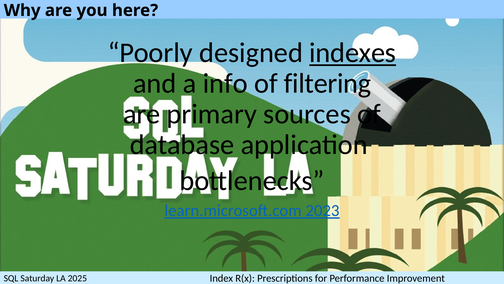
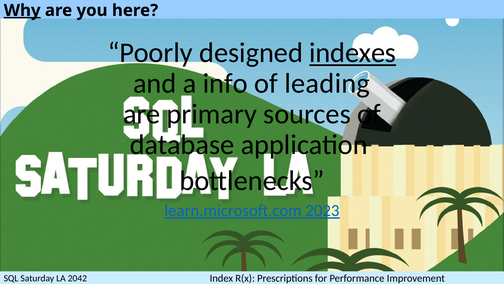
Why underline: none -> present (22, 10)
filtering: filtering -> leading (327, 83)
2025: 2025 -> 2042 (77, 278)
